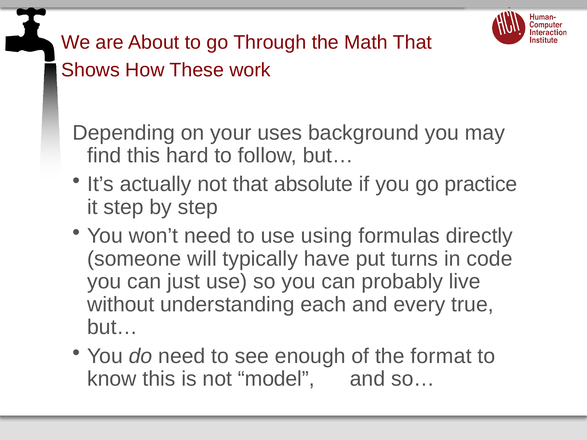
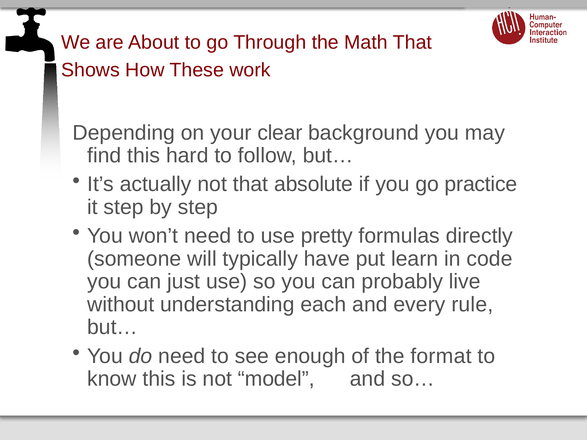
uses: uses -> clear (280, 133)
using: using -> pretty (327, 236)
turns: turns -> learn (415, 259)
true: true -> rule (472, 305)
